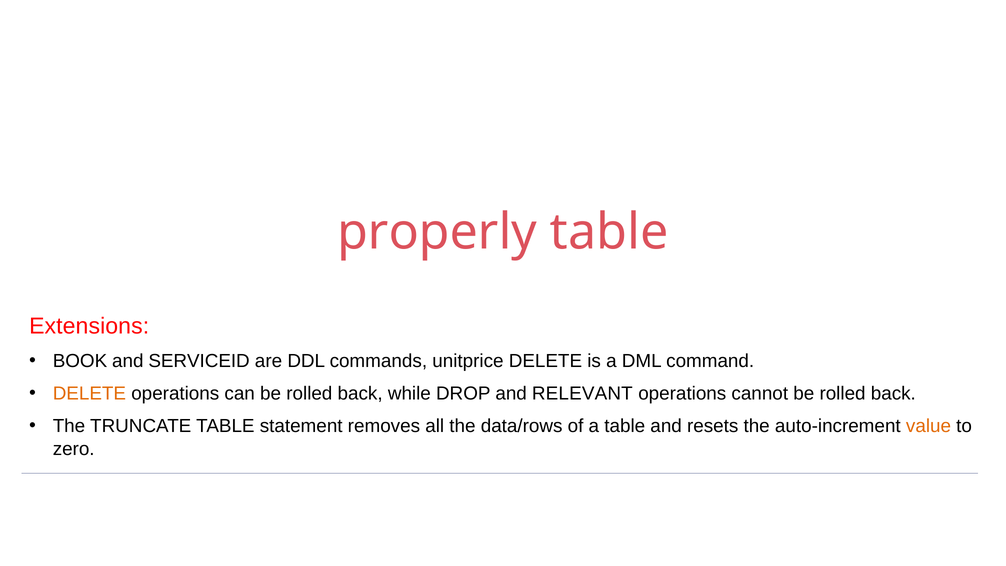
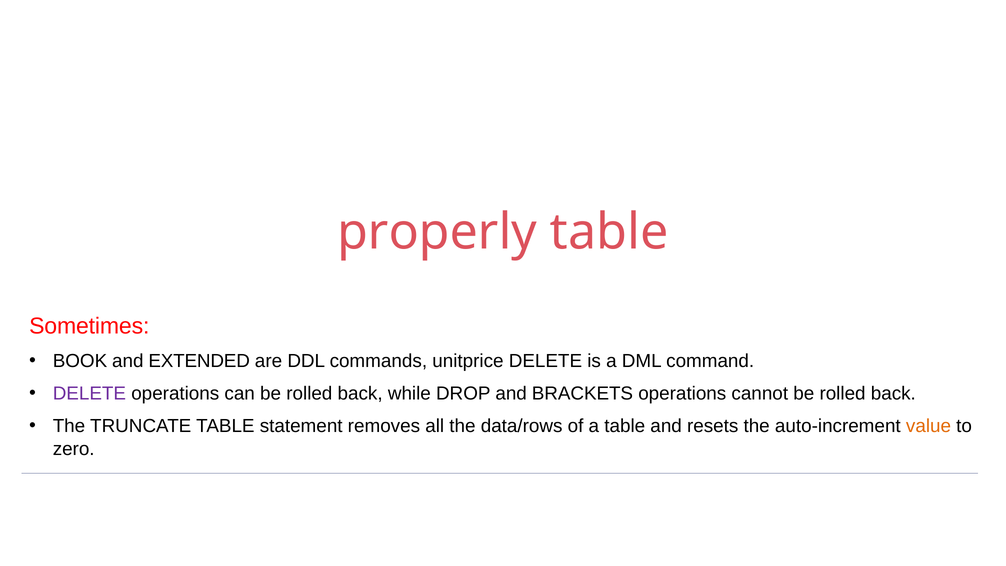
Extensions: Extensions -> Sometimes (89, 326)
SERVICEID: SERVICEID -> EXTENDED (199, 361)
DELETE colour: orange -> purple (89, 393)
RELEVANT: RELEVANT -> BRACKETS (582, 393)
